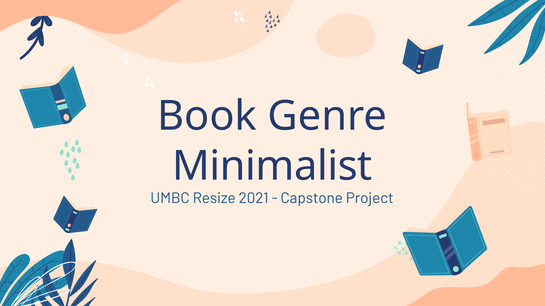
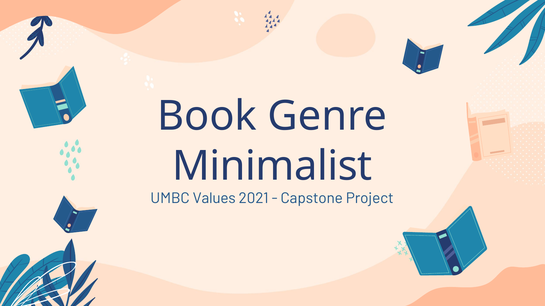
Resize: Resize -> Values (214, 199)
